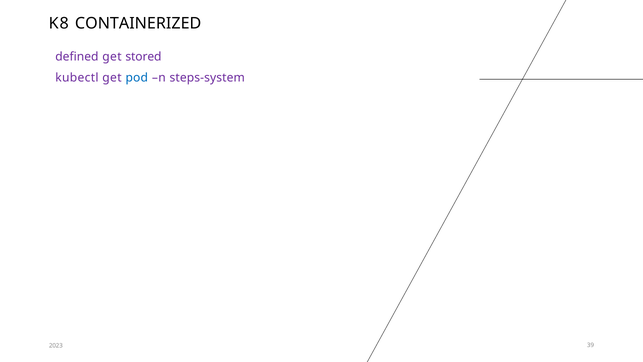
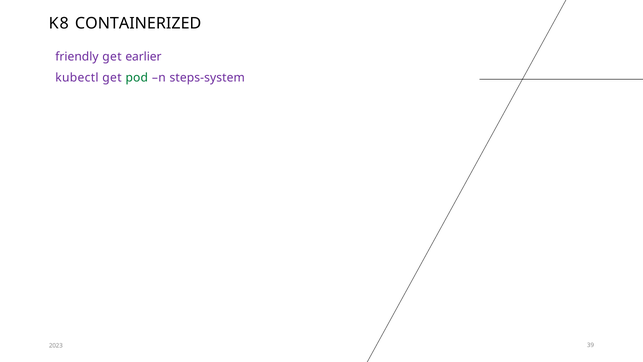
defined: defined -> friendly (77, 57)
stored: stored -> earlier (143, 57)
pod colour: blue -> green (137, 78)
